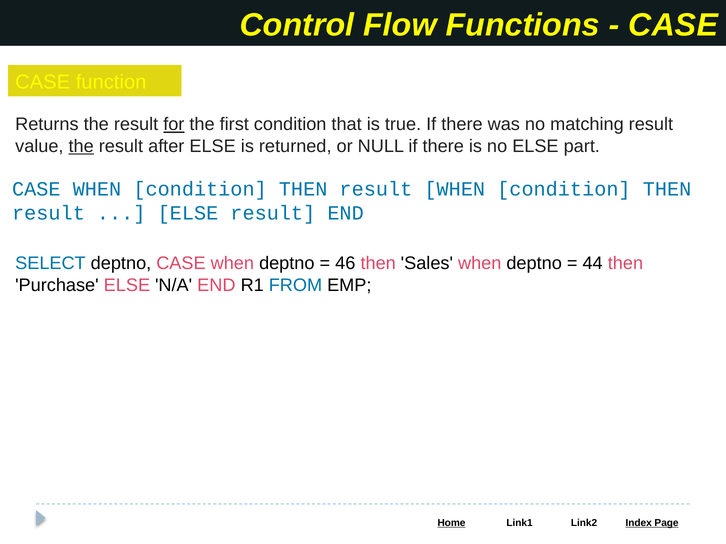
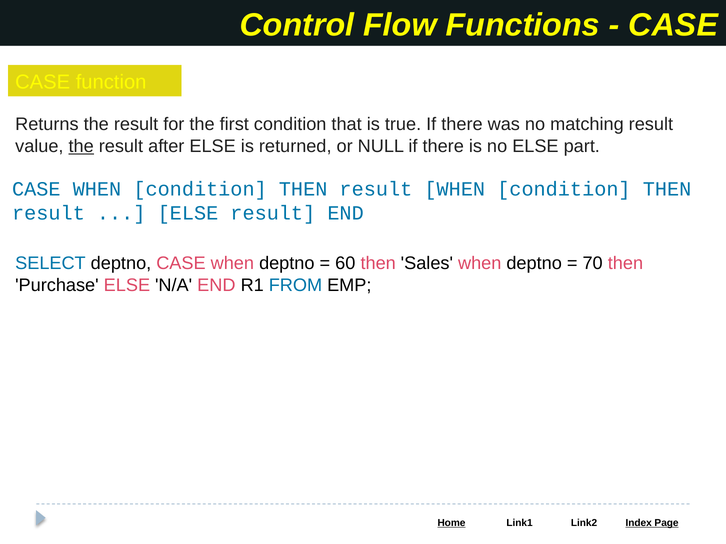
for underline: present -> none (174, 125)
46: 46 -> 60 (345, 264)
44: 44 -> 70 (593, 264)
